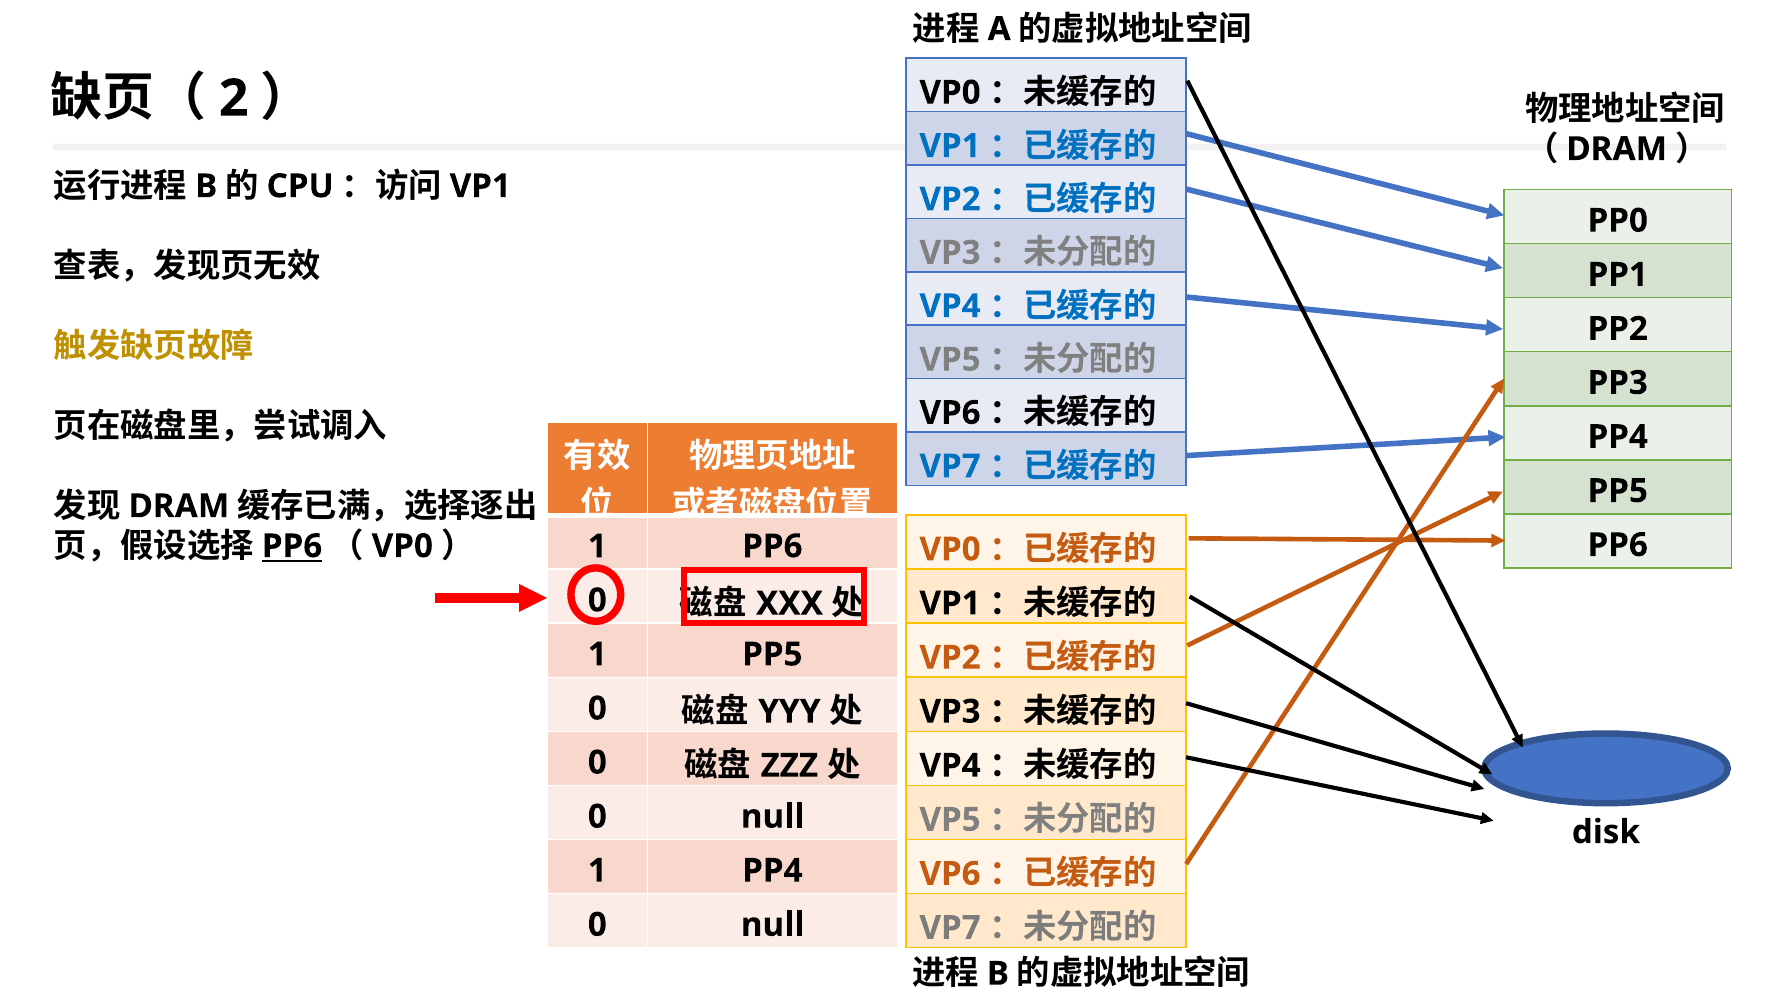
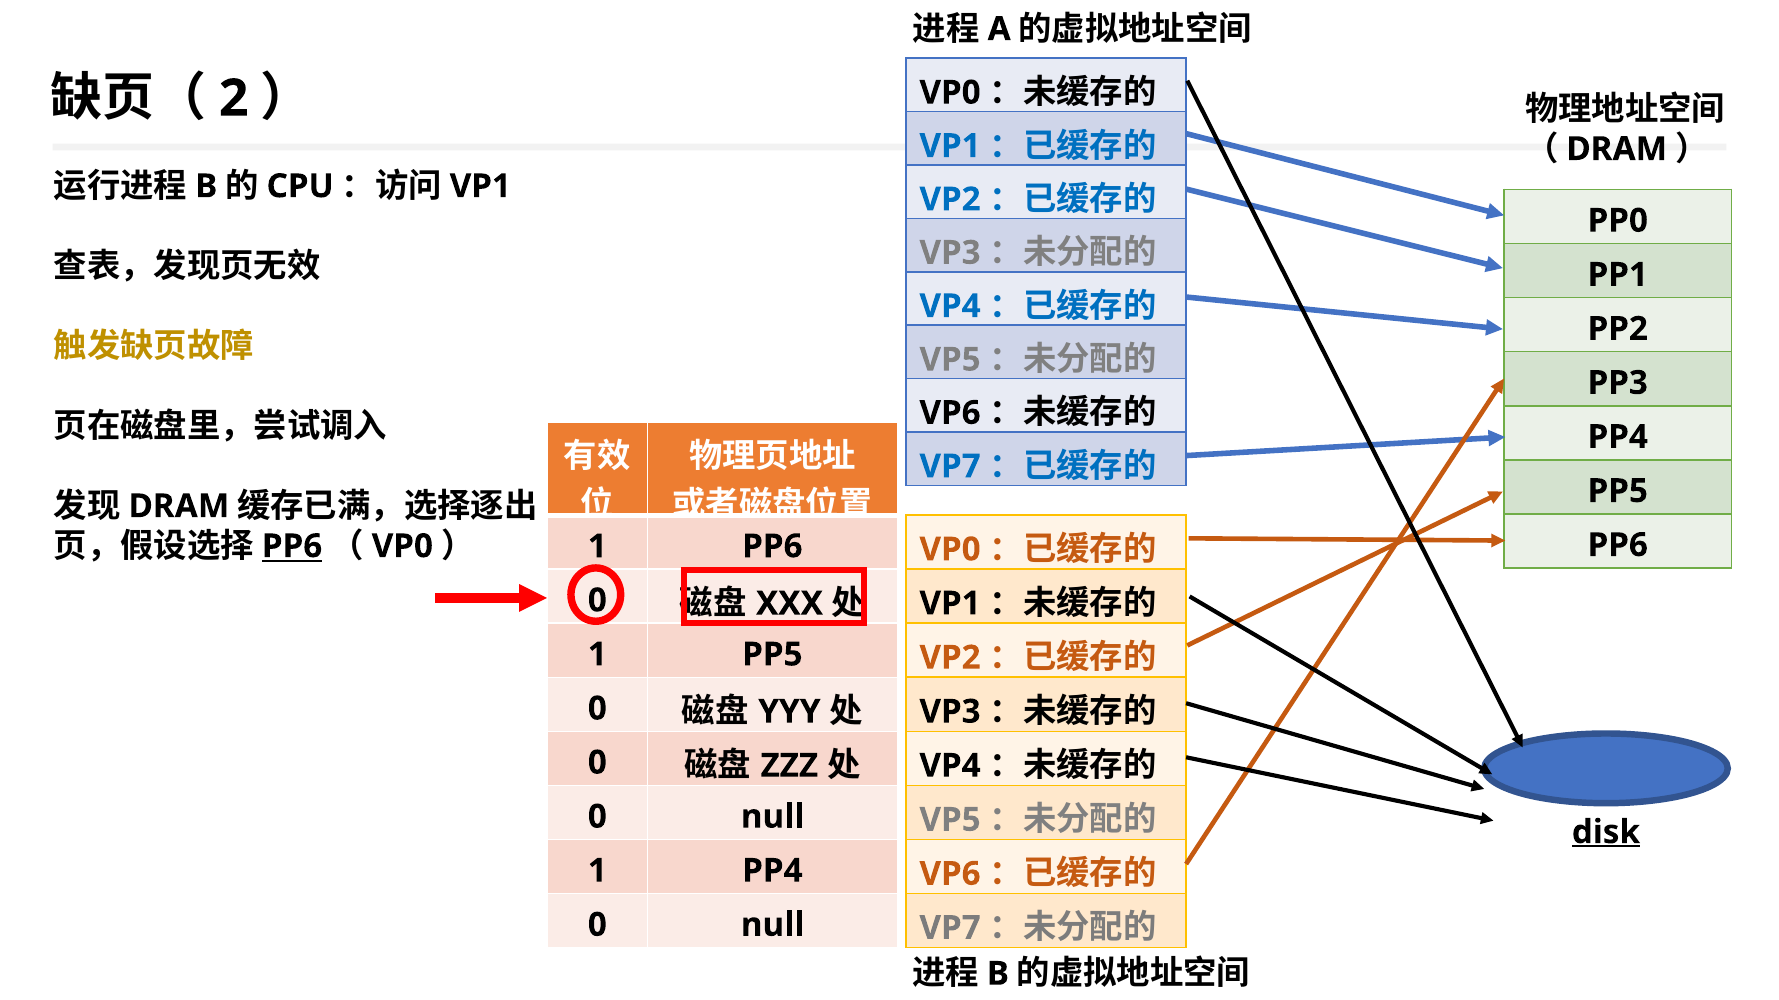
disk underline: none -> present (1606, 833)
